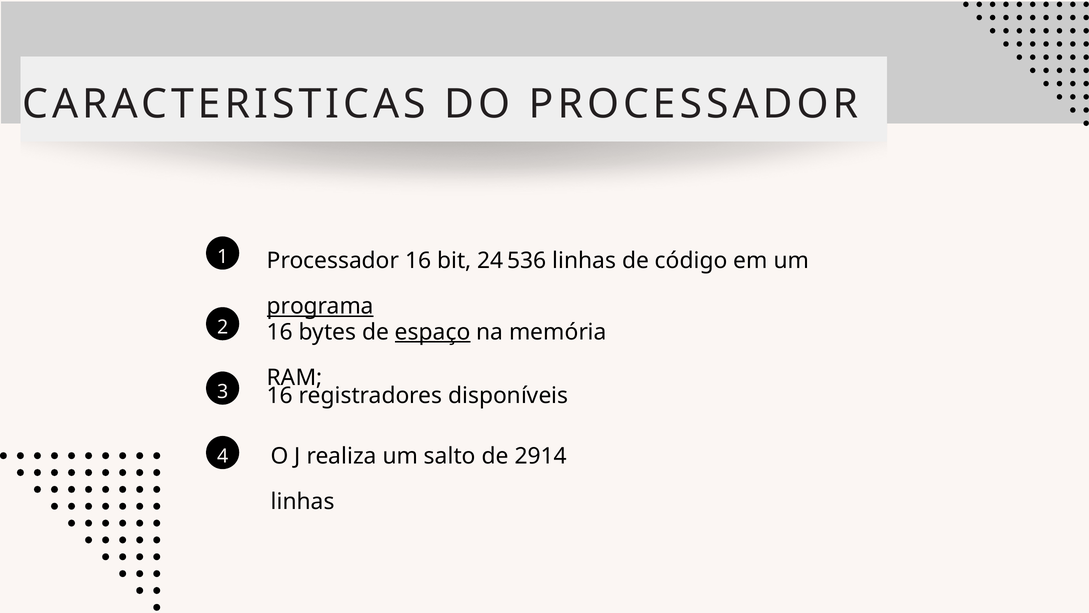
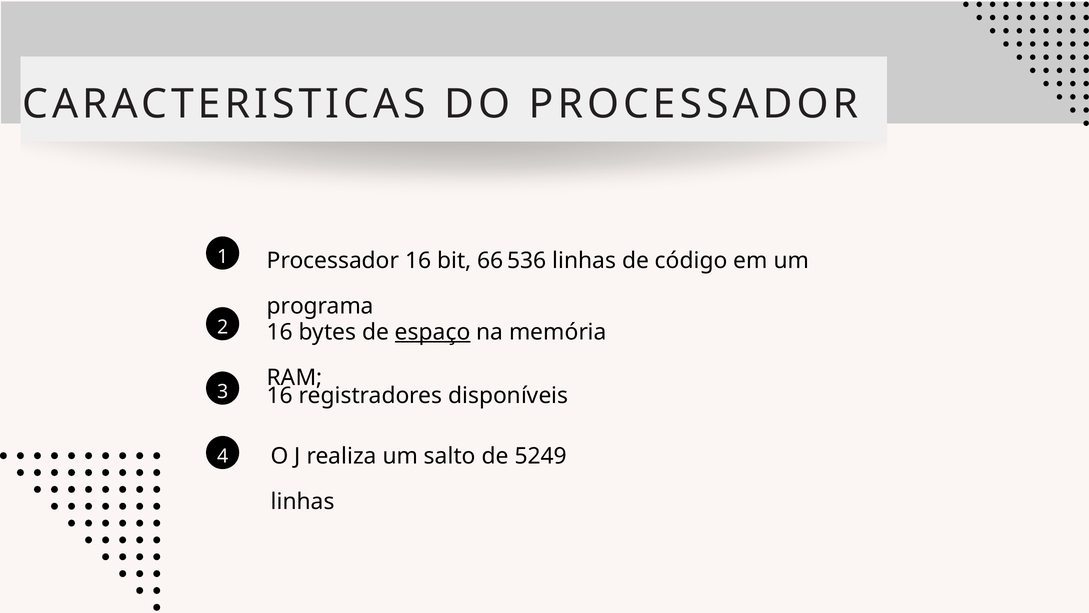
24: 24 -> 66 (490, 260)
programa underline: present -> none (320, 306)
2914: 2914 -> 5249 (541, 456)
